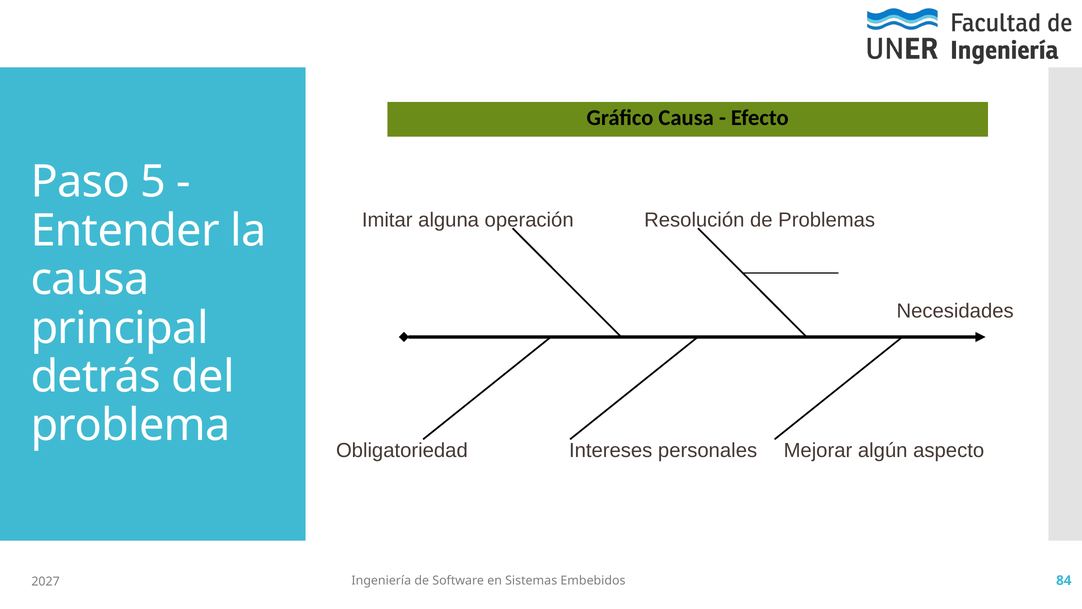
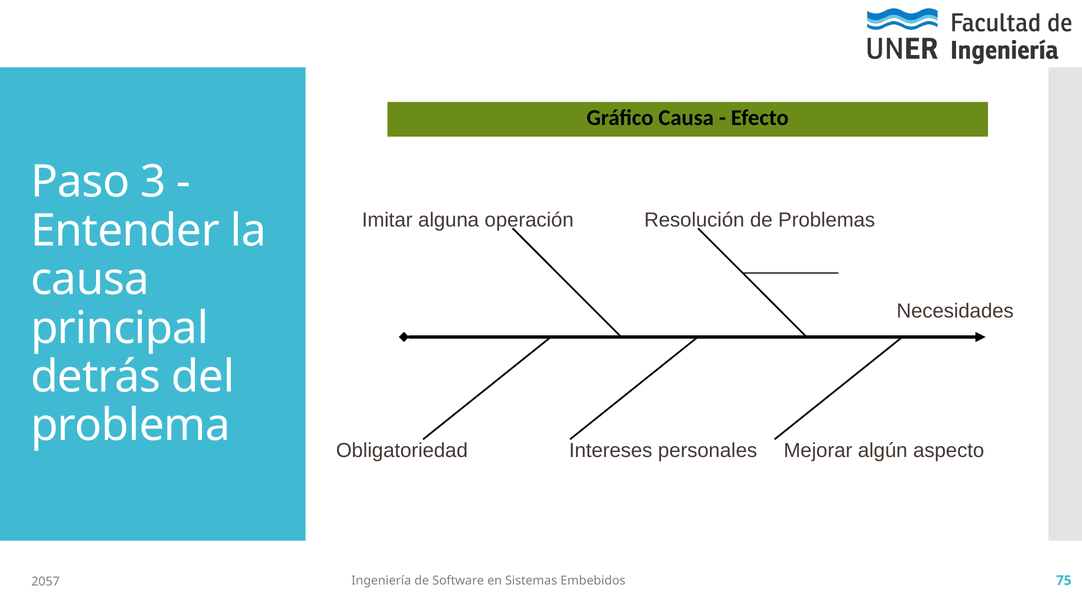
5: 5 -> 3 (153, 182)
84: 84 -> 75 (1064, 580)
2027: 2027 -> 2057 (46, 581)
